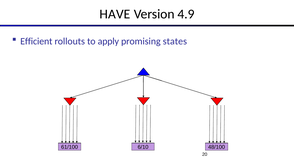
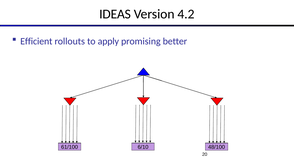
HAVE: HAVE -> IDEAS (115, 14)
4.9: 4.9 -> 4.2 (186, 14)
states: states -> better (175, 41)
